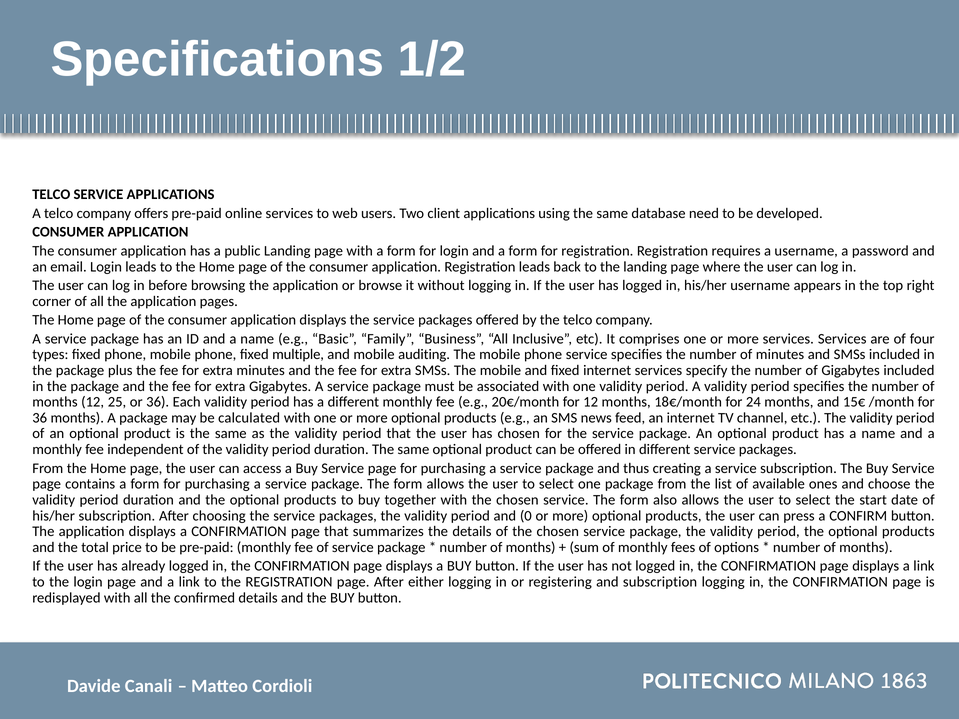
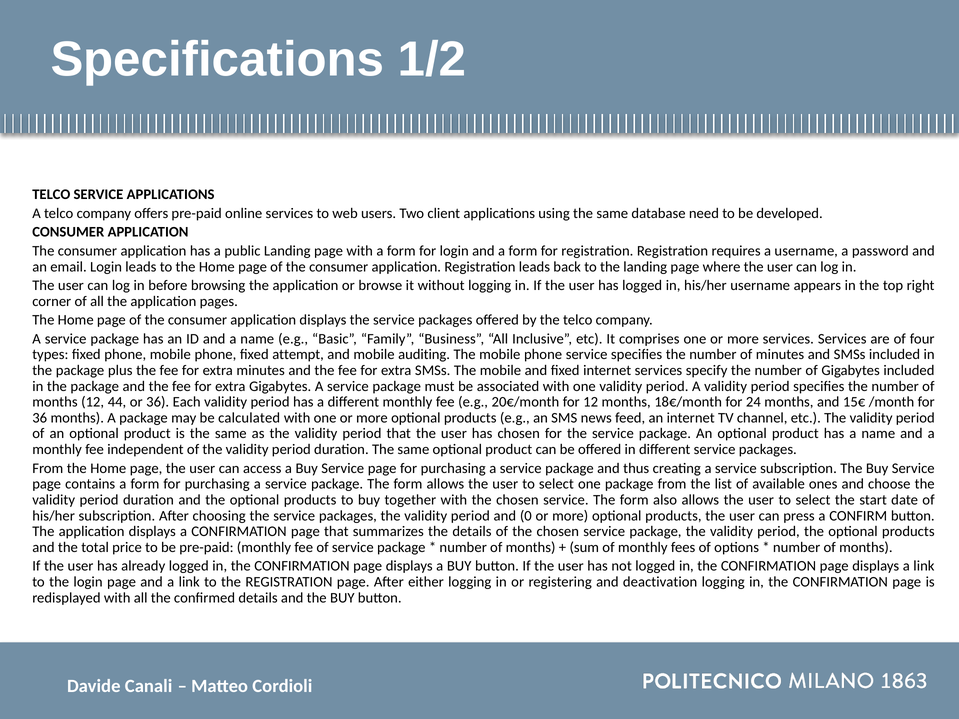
multiple: multiple -> attempt (298, 355)
25: 25 -> 44 (117, 402)
and subscription: subscription -> deactivation (660, 582)
